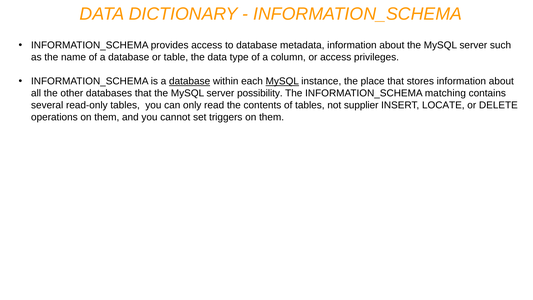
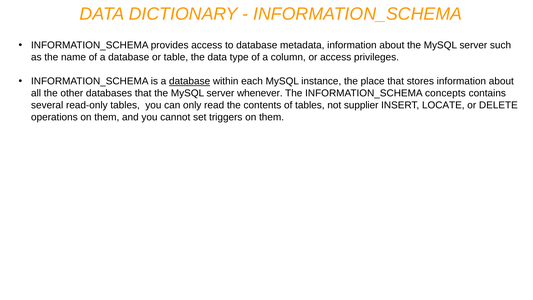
MySQL underline: present -> none (282, 81)
possibility: possibility -> whenever (260, 93)
matching: matching -> concepts (445, 93)
